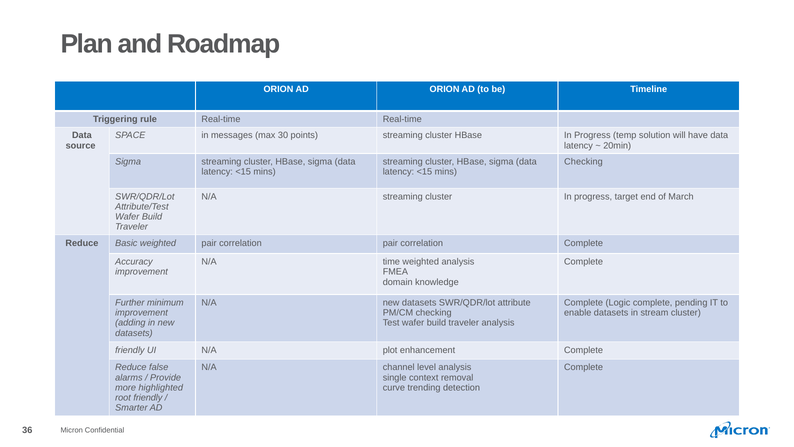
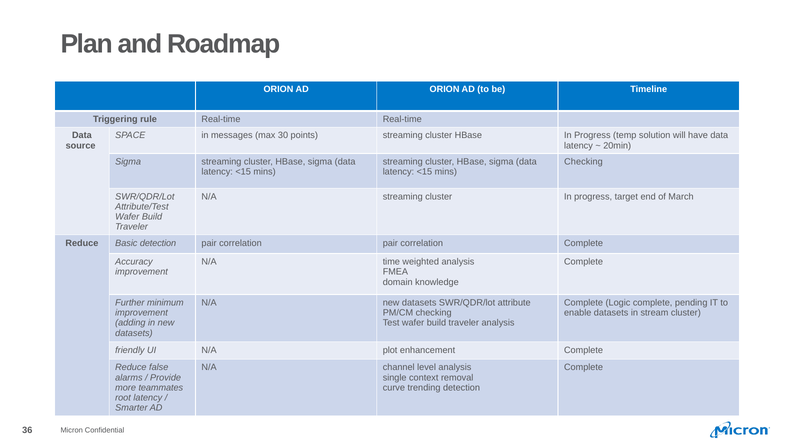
Basic weighted: weighted -> detection (158, 243)
highlighted: highlighted -> teammates (161, 387)
root friendly: friendly -> latency (148, 398)
